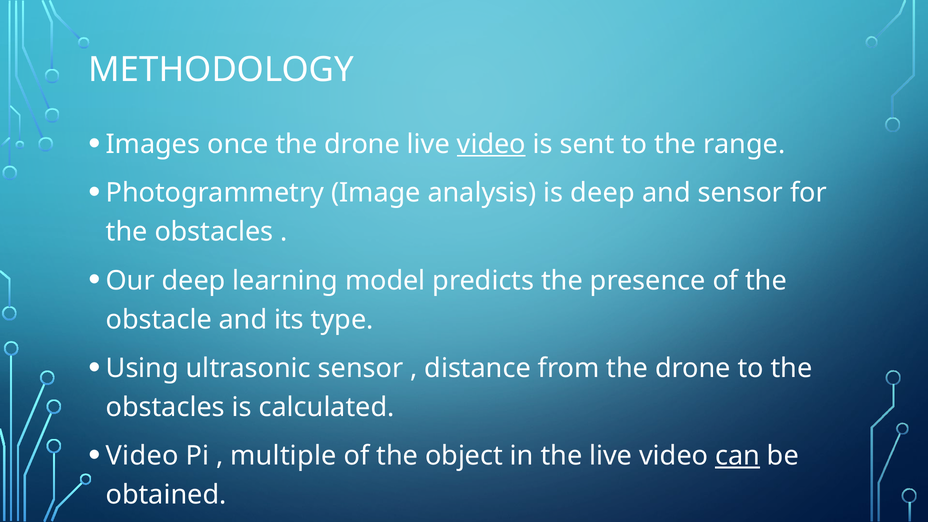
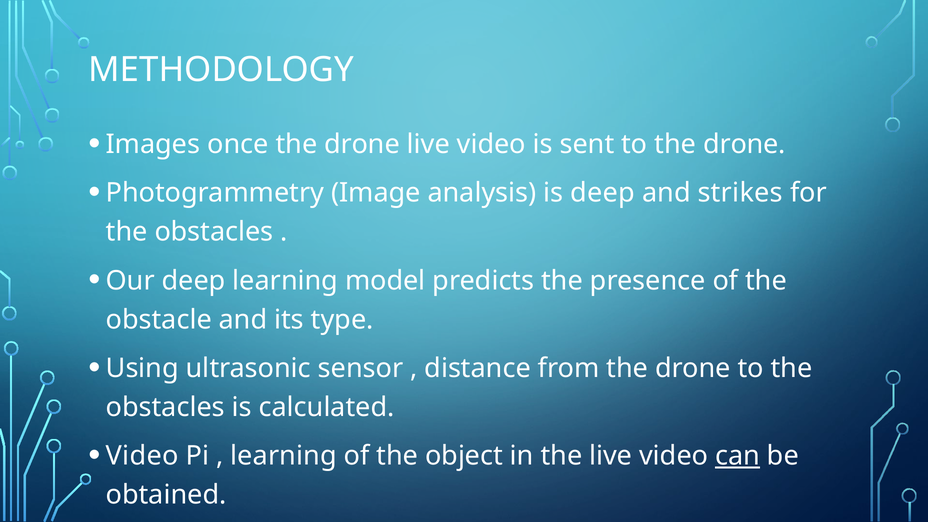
video underline: present -> none (491, 144)
to the range: range -> drone (744, 144)
and sensor: sensor -> strikes (740, 193)
multiple: multiple -> learning (283, 456)
